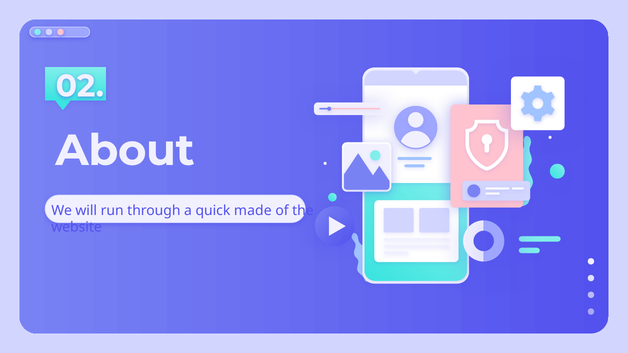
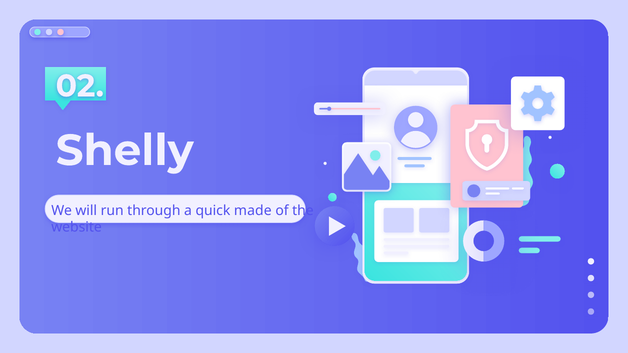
About: About -> Shelly (125, 151)
